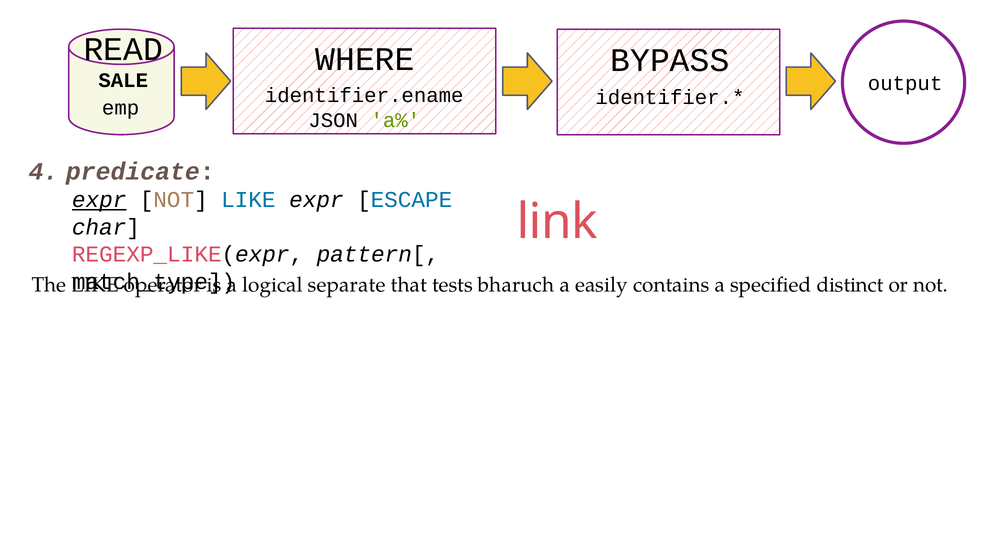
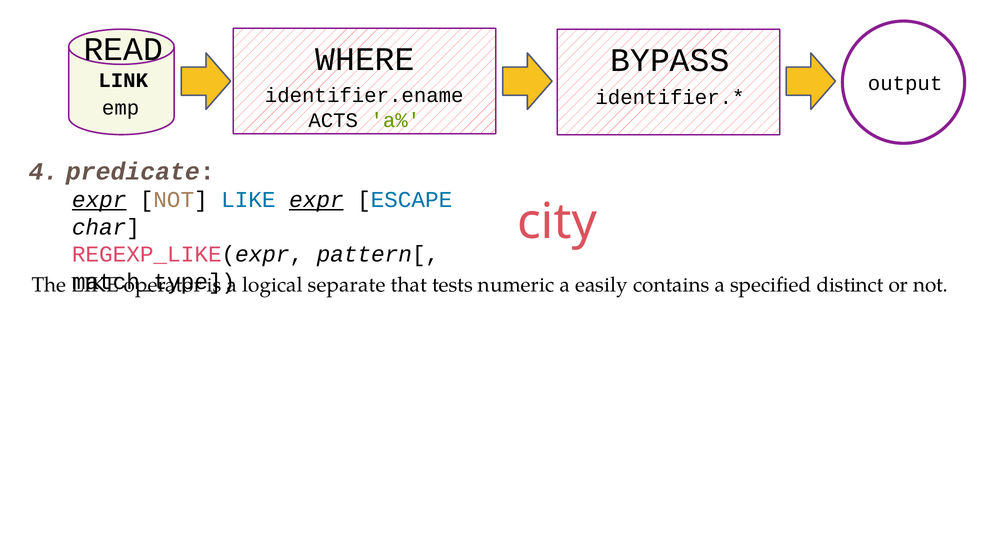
SALE: SALE -> LINK (123, 81)
JSON: JSON -> ACTS (333, 120)
expr underline: none -> present (316, 200)
link: link -> city (557, 222)
bharuch: bharuch -> numeric (516, 285)
